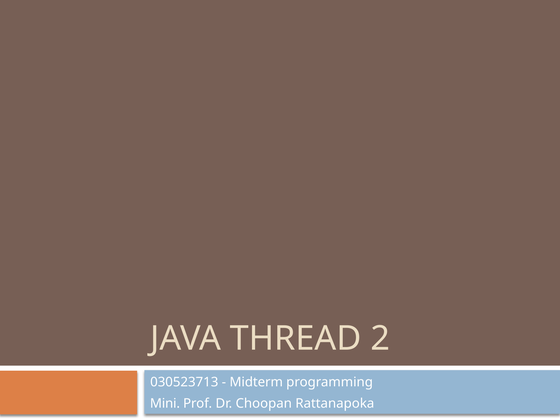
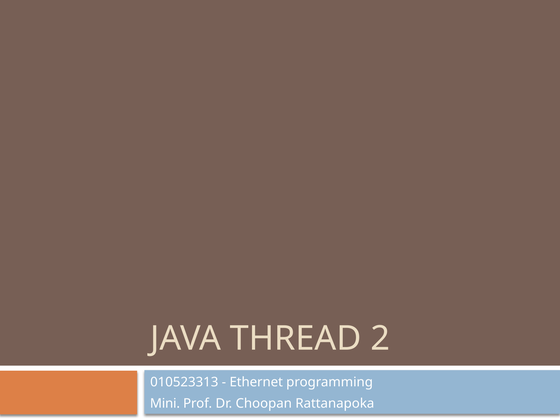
030523713: 030523713 -> 010523313 (184, 382)
Midterm: Midterm -> Ethernet (256, 382)
